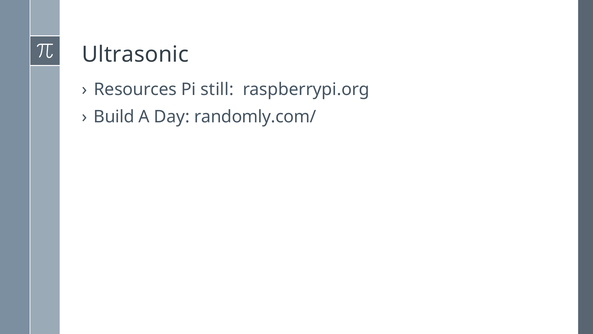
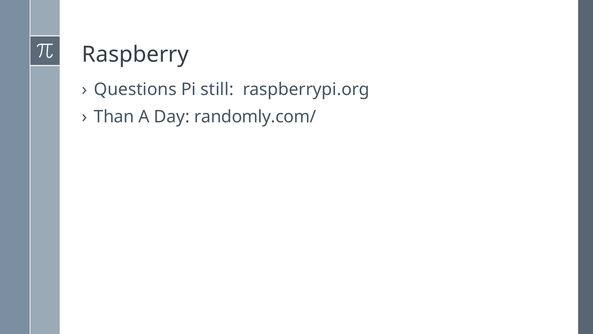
Ultrasonic: Ultrasonic -> Raspberry (135, 55)
Resources: Resources -> Questions (135, 89)
Build: Build -> Than (114, 117)
